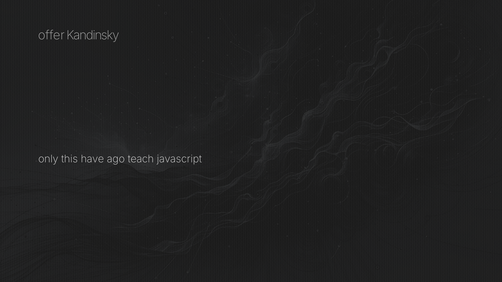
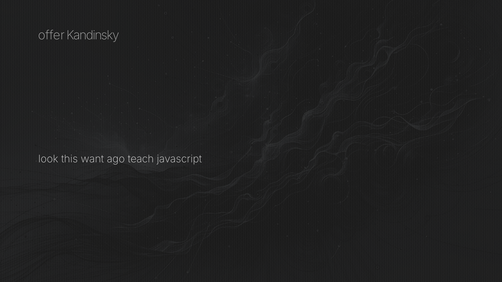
only: only -> look (48, 159)
have: have -> want (92, 159)
